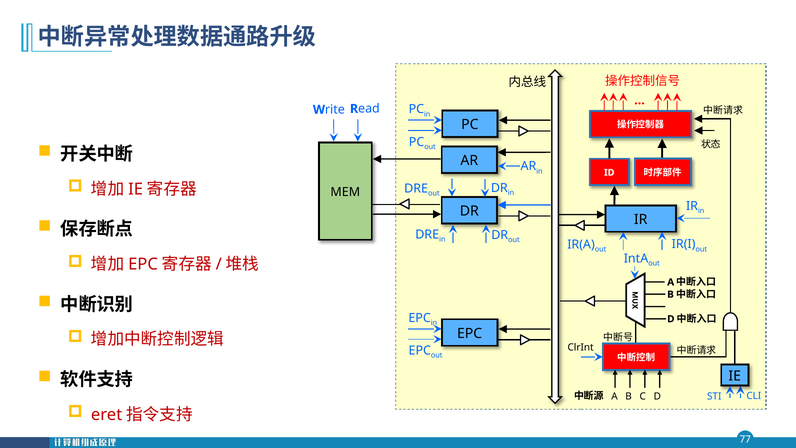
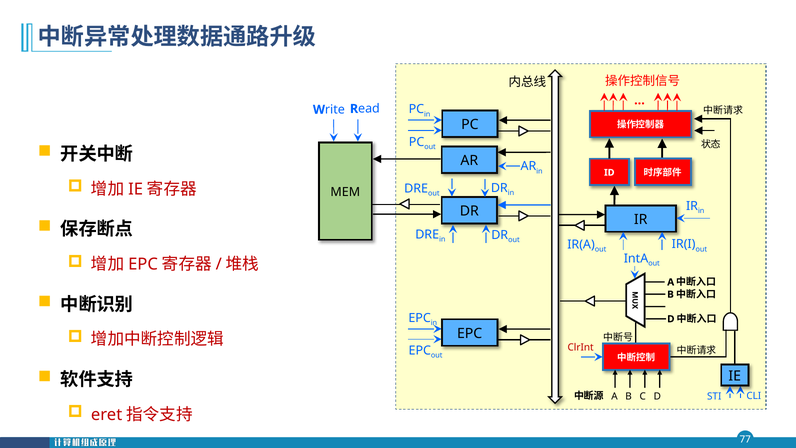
ClrInt colour: black -> red (581, 347)
